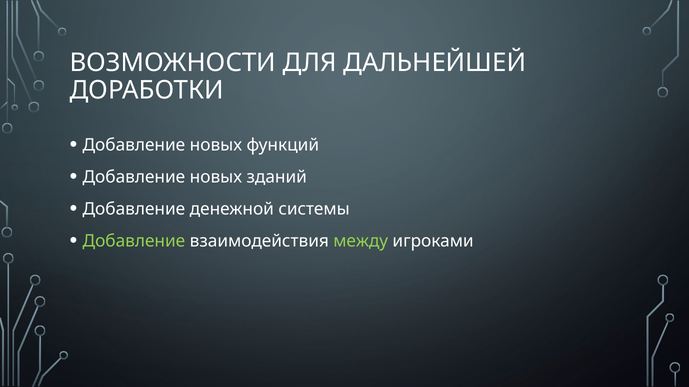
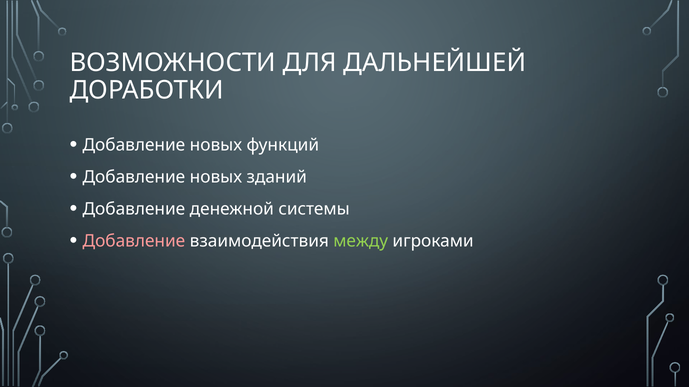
Добавление colour: light green -> pink (134, 241)
